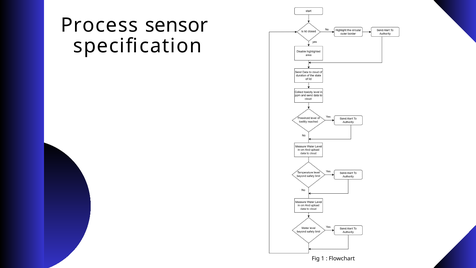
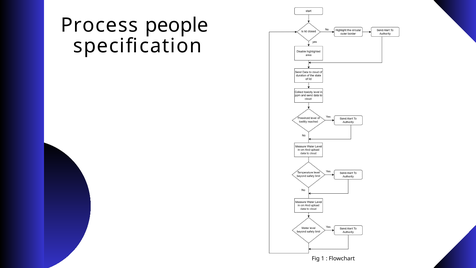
sensor: sensor -> people (177, 25)
